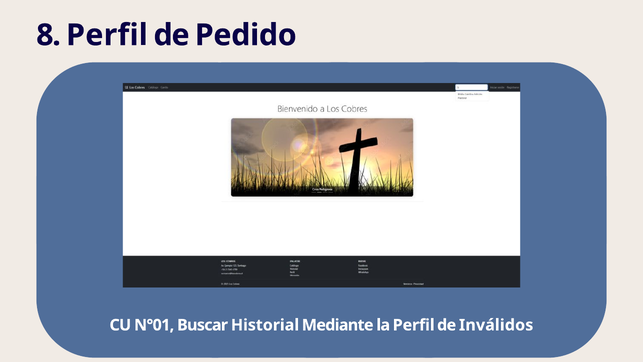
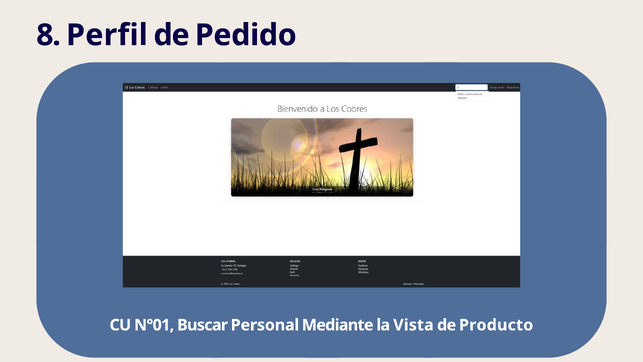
Historial: Historial -> Personal (265, 325)
la Perfil: Perfil -> Vista (413, 325)
Inválidos: Inválidos -> Producto (496, 325)
